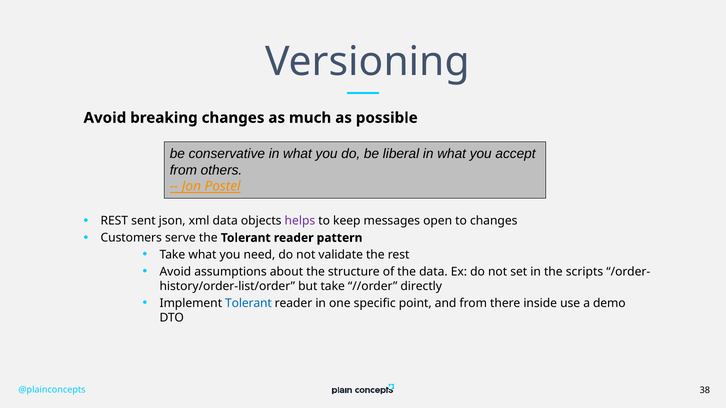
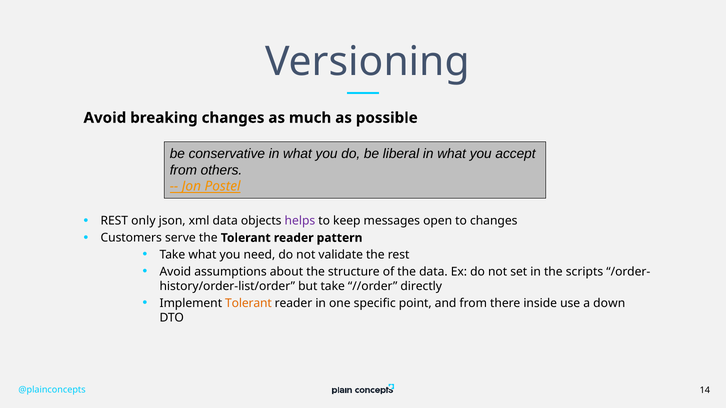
sent: sent -> only (143, 221)
Tolerant colour: blue -> orange (248, 303)
demo: demo -> down (609, 303)
38: 38 -> 14 (705, 390)
